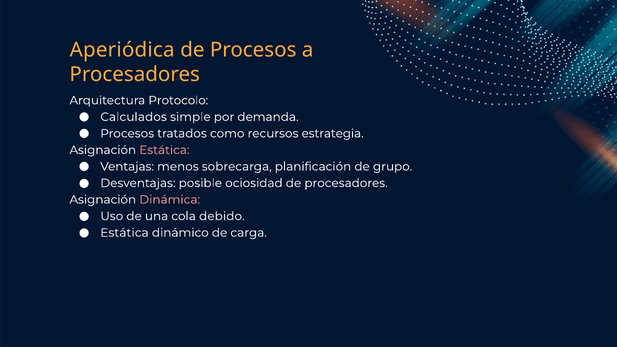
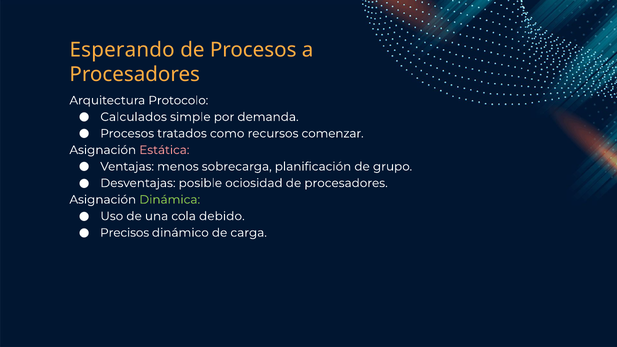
Aperiódica: Aperiódica -> Esperando (122, 50)
estrategia: estrategia -> comenzar (333, 134)
Dinámica colour: pink -> light green (170, 200)
Estática: Estática -> Precisos (125, 233)
